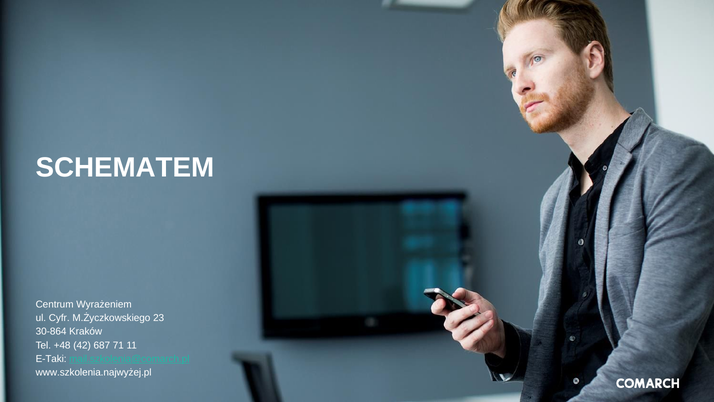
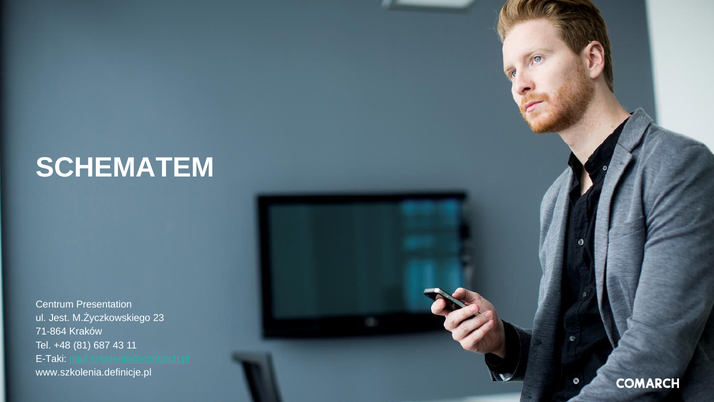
Wyrażeniem: Wyrażeniem -> Presentation (104, 304)
Cyfr: Cyfr -> Jest (59, 318)
30-864: 30-864 -> 71-864 (51, 331)
42: 42 -> 81 (82, 345)
71: 71 -> 43 (118, 345)
www.szkolenia.najwyżej.pl: www.szkolenia.najwyżej.pl -> www.szkolenia.definicje.pl (94, 372)
